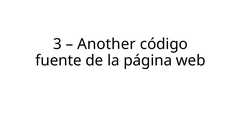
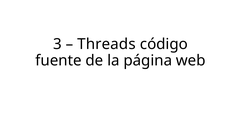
Another: Another -> Threads (107, 44)
